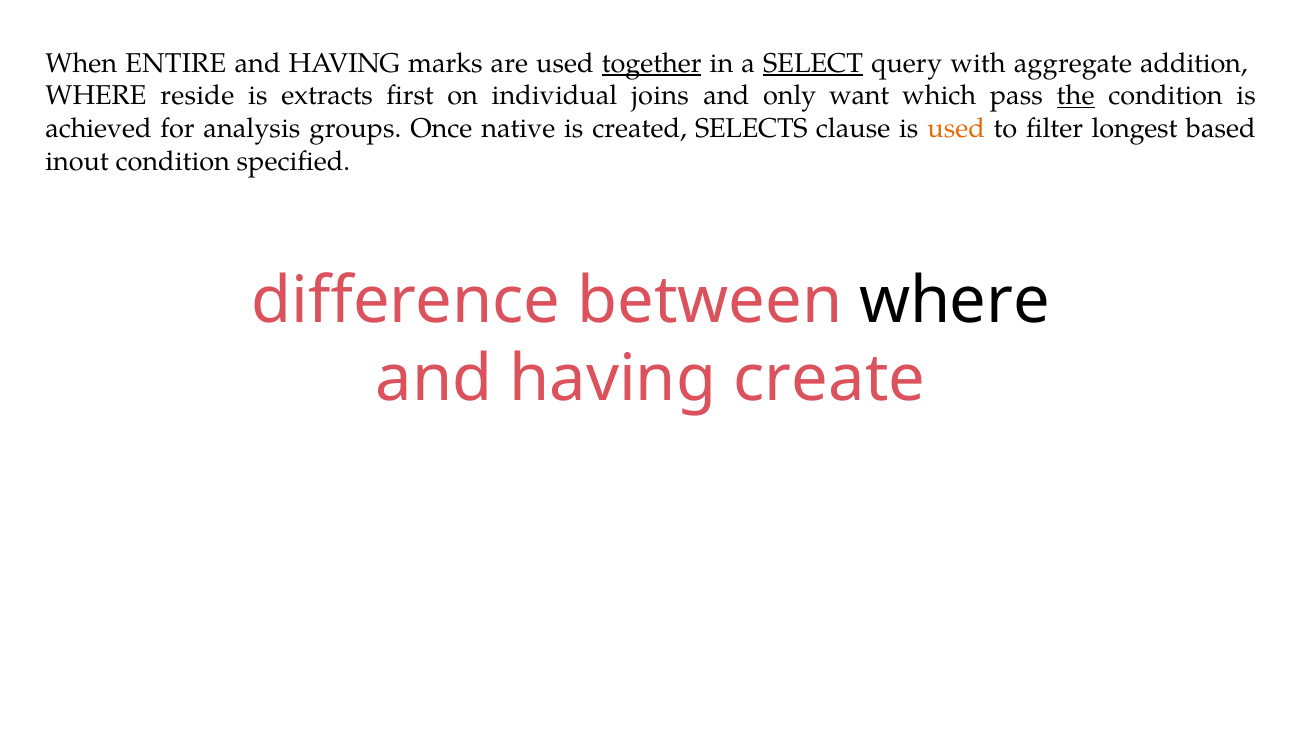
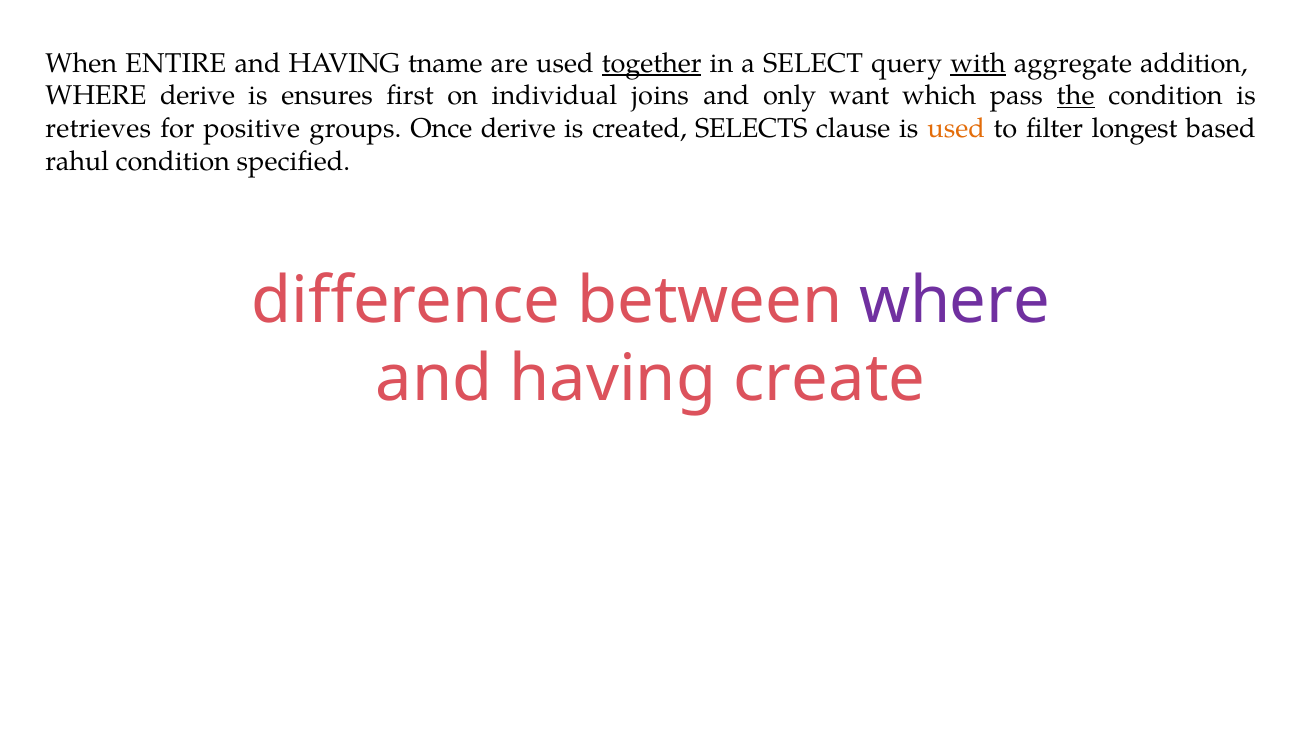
marks: marks -> tname (445, 63)
SELECT underline: present -> none (813, 63)
with underline: none -> present (978, 63)
WHERE reside: reside -> derive (198, 96)
extracts: extracts -> ensures (327, 96)
achieved: achieved -> retrieves (98, 128)
analysis: analysis -> positive (252, 128)
Once native: native -> derive (518, 128)
inout: inout -> rahul (77, 161)
where colour: black -> purple (954, 301)
